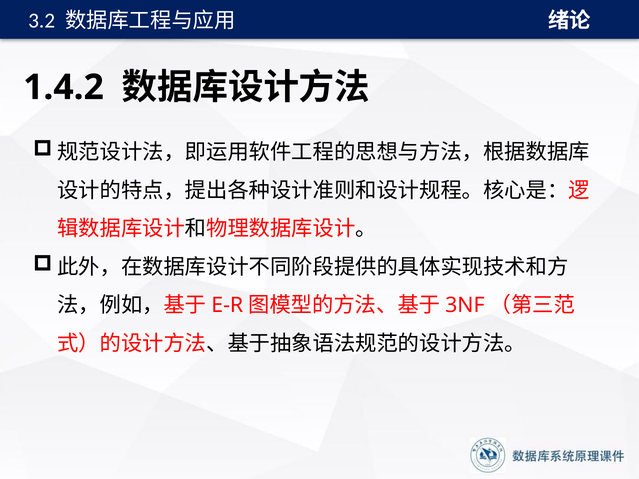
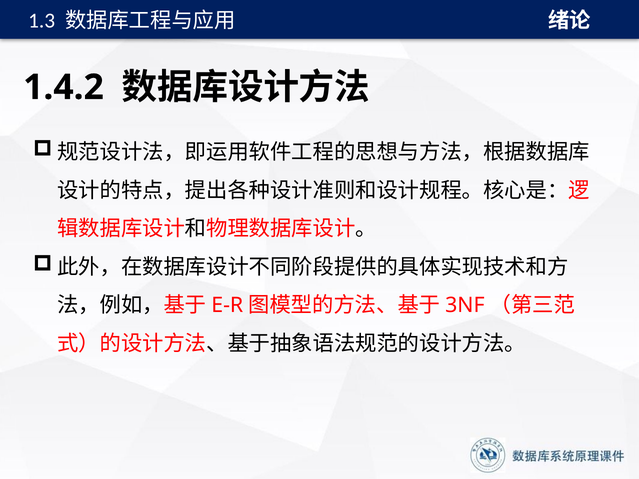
3.2: 3.2 -> 1.3 (42, 21)
